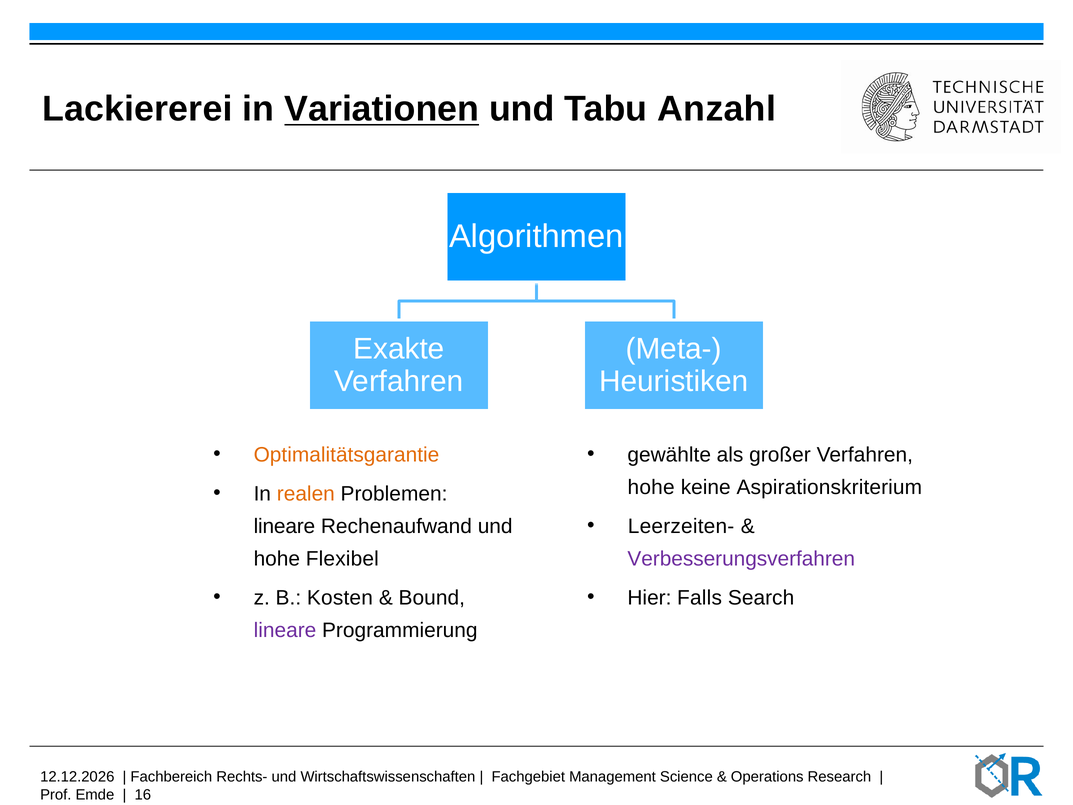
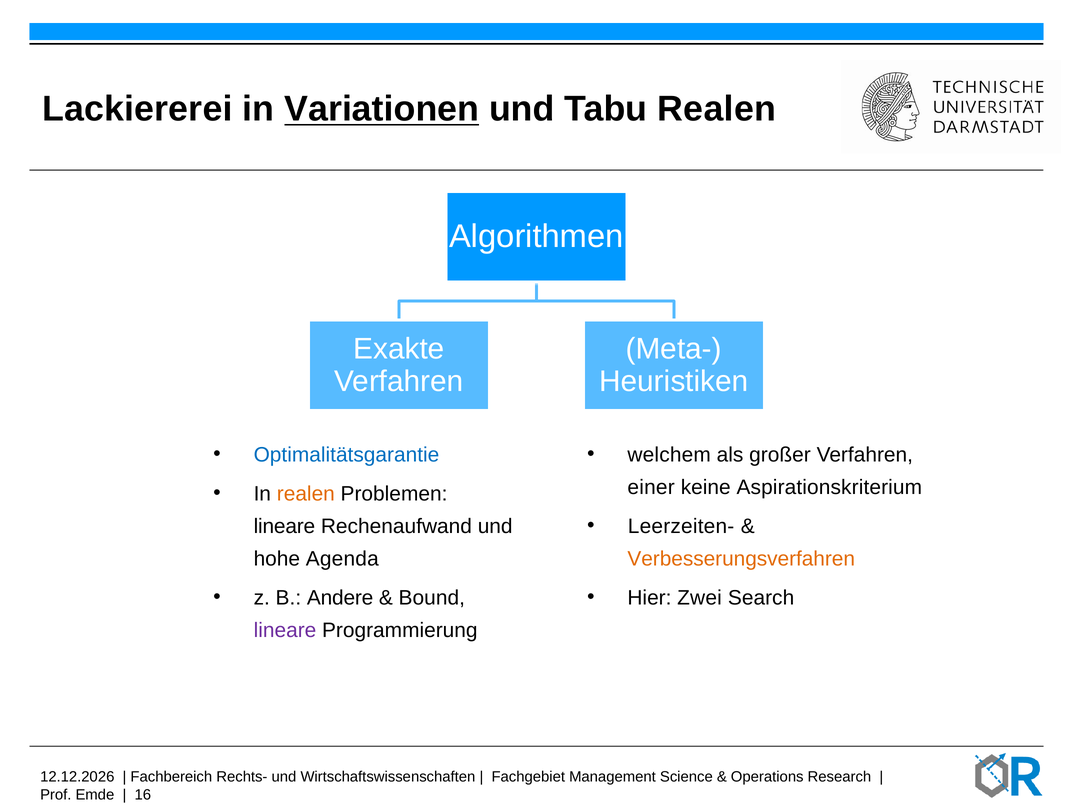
Tabu Anzahl: Anzahl -> Realen (717, 109)
Optimalitätsgarantie colour: orange -> blue (346, 455)
gewählte: gewählte -> welchem (669, 455)
hohe: hohe -> einer (651, 487)
Flexibel: Flexibel -> Agenda (342, 559)
Verbesserungsverfahren colour: purple -> orange (741, 559)
Kosten: Kosten -> Andere (340, 598)
Falls: Falls -> Zwei (700, 598)
